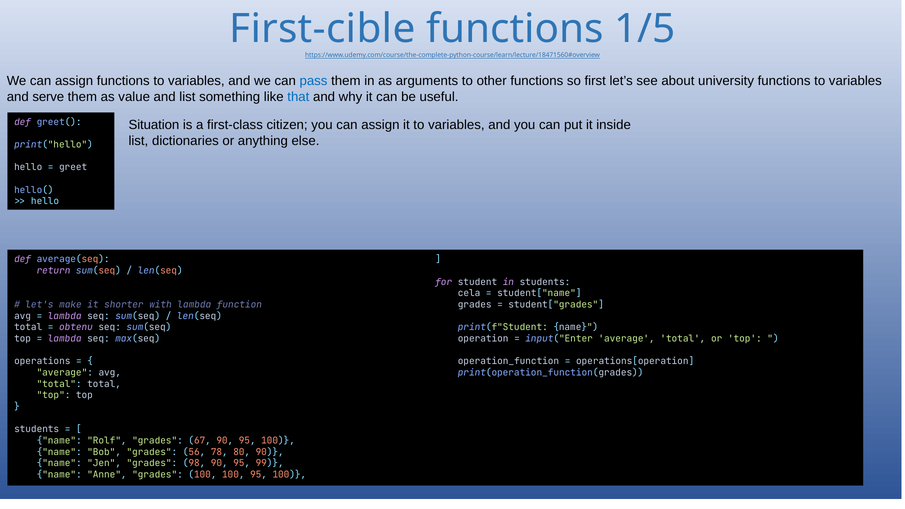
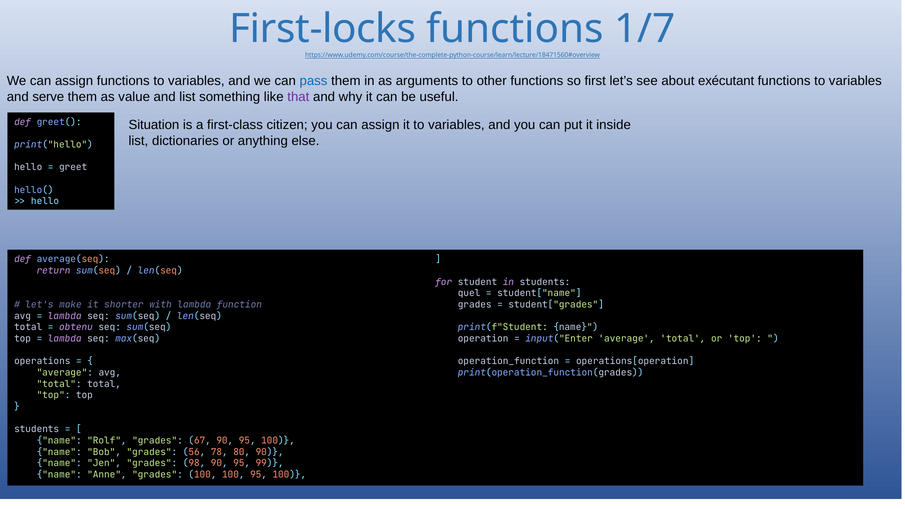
First-cible: First-cible -> First-locks (323, 29)
1/5: 1/5 -> 1/7 (645, 29)
university: university -> exécutant (726, 81)
that colour: blue -> purple (298, 97)
cela: cela -> quel (469, 293)
